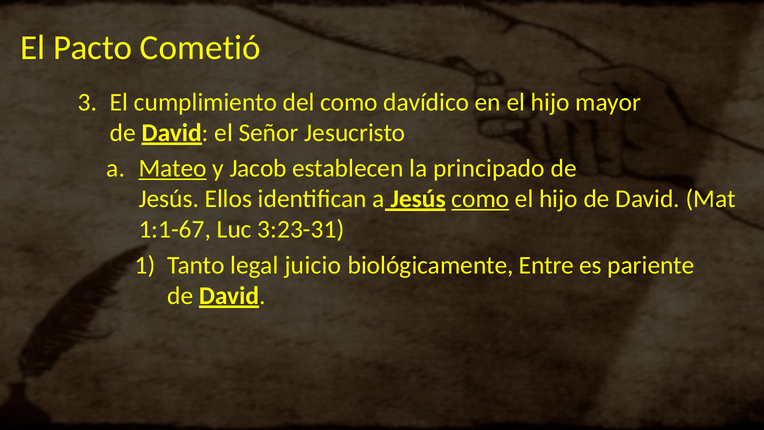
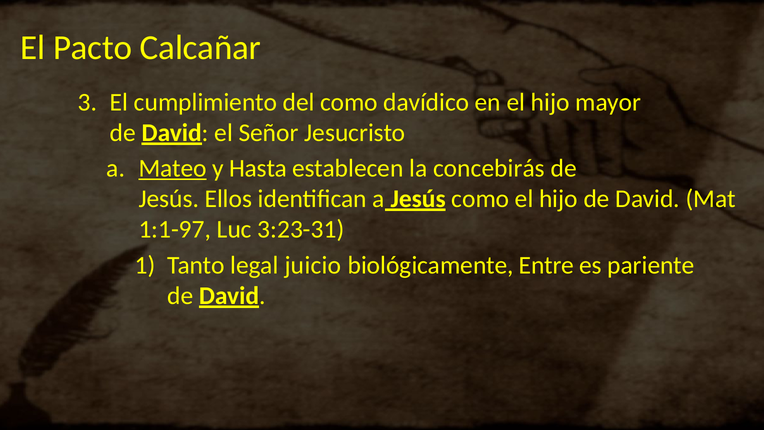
Cometió: Cometió -> Calcañar (200, 48)
Jacob: Jacob -> Hasta (258, 168)
principado: principado -> concebirás (489, 168)
como underline: present -> none (480, 199)
1:1-67: 1:1-67 -> 1:1-97 (175, 229)
